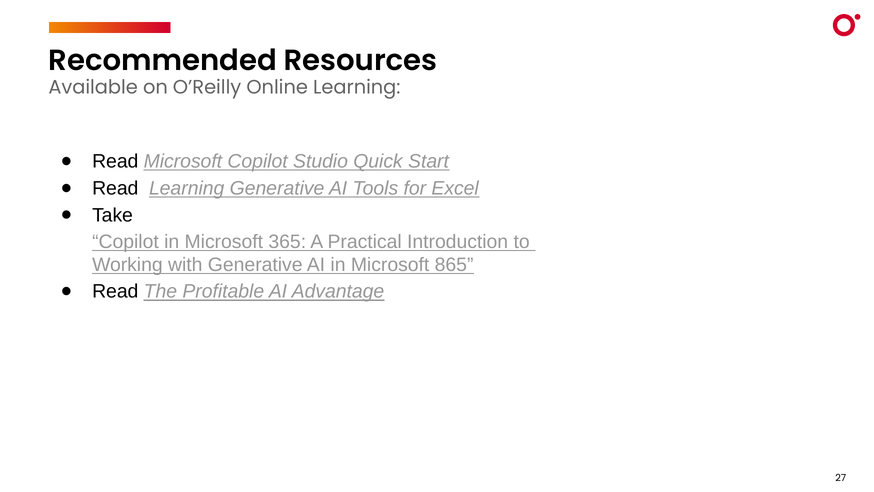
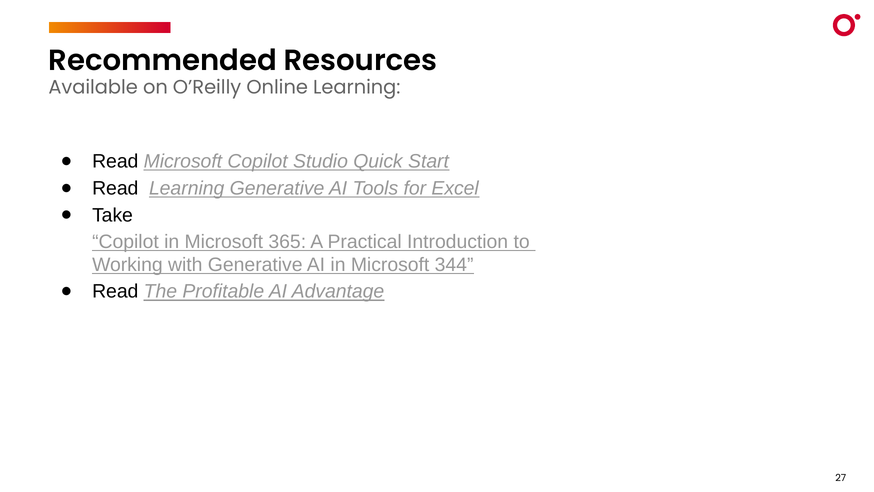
865: 865 -> 344 (454, 265)
